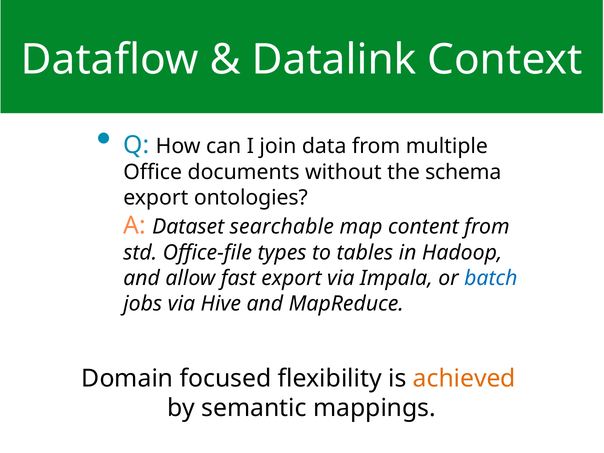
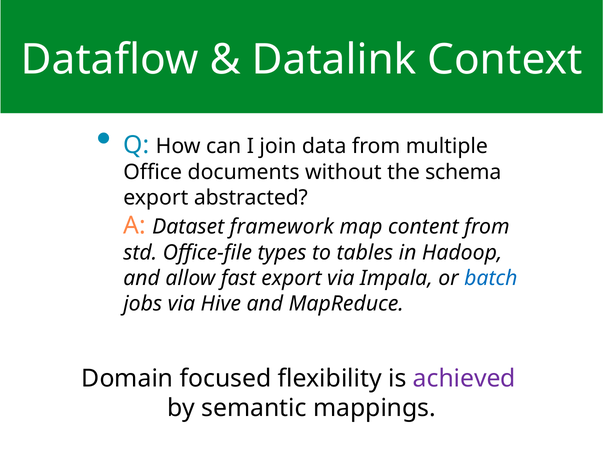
ontologies: ontologies -> abstracted (251, 198)
searchable: searchable -> framework (282, 227)
achieved colour: orange -> purple (464, 379)
